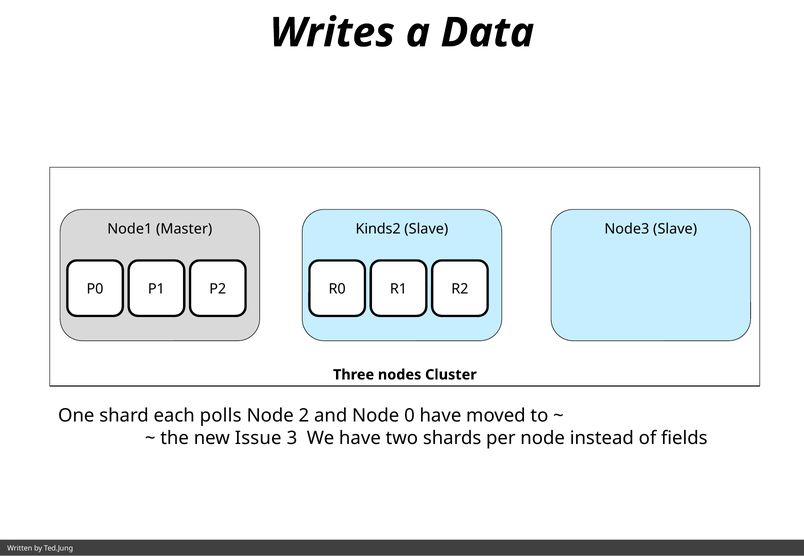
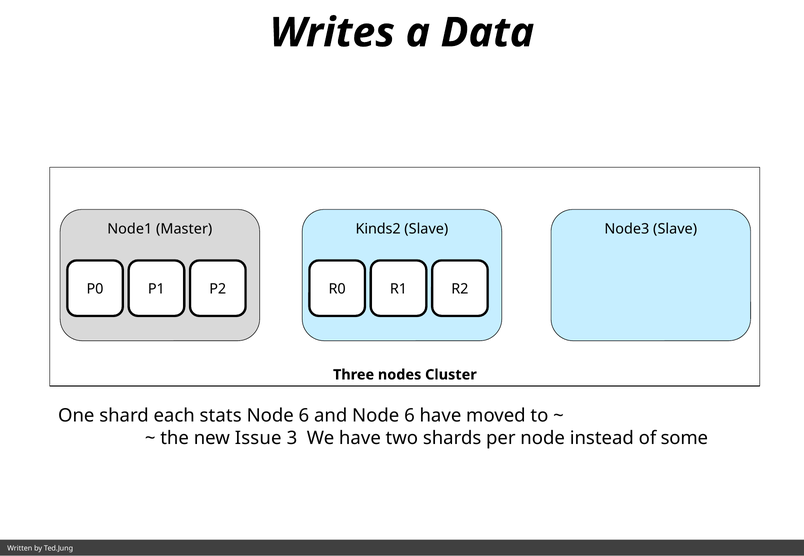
polls: polls -> stats (221, 416)
2: 2 -> 6 (304, 416)
and Node 0: 0 -> 6 (409, 416)
fields: fields -> some (684, 438)
